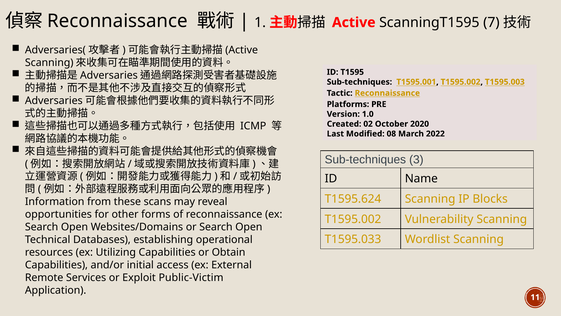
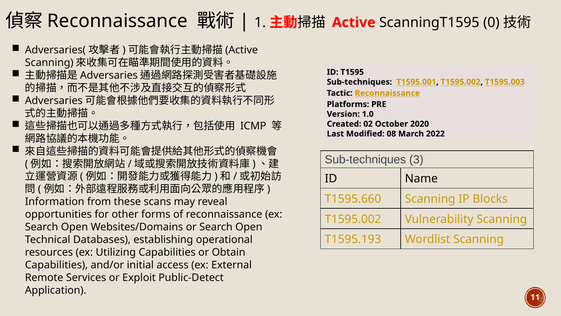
7: 7 -> 0 (491, 22)
T1595.624: T1595.624 -> T1595.660 (353, 199)
T1595.033: T1595.033 -> T1595.193 (353, 239)
Public-Victim: Public-Victim -> Public-Detect (191, 277)
